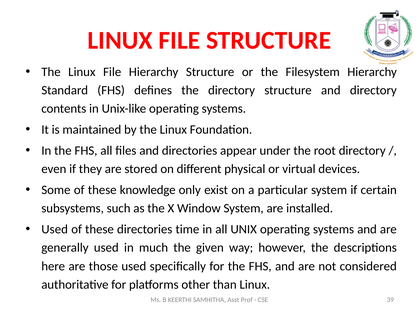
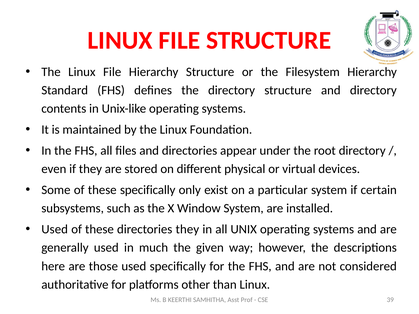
these knowledge: knowledge -> specifically (148, 190)
directories time: time -> they (187, 230)
